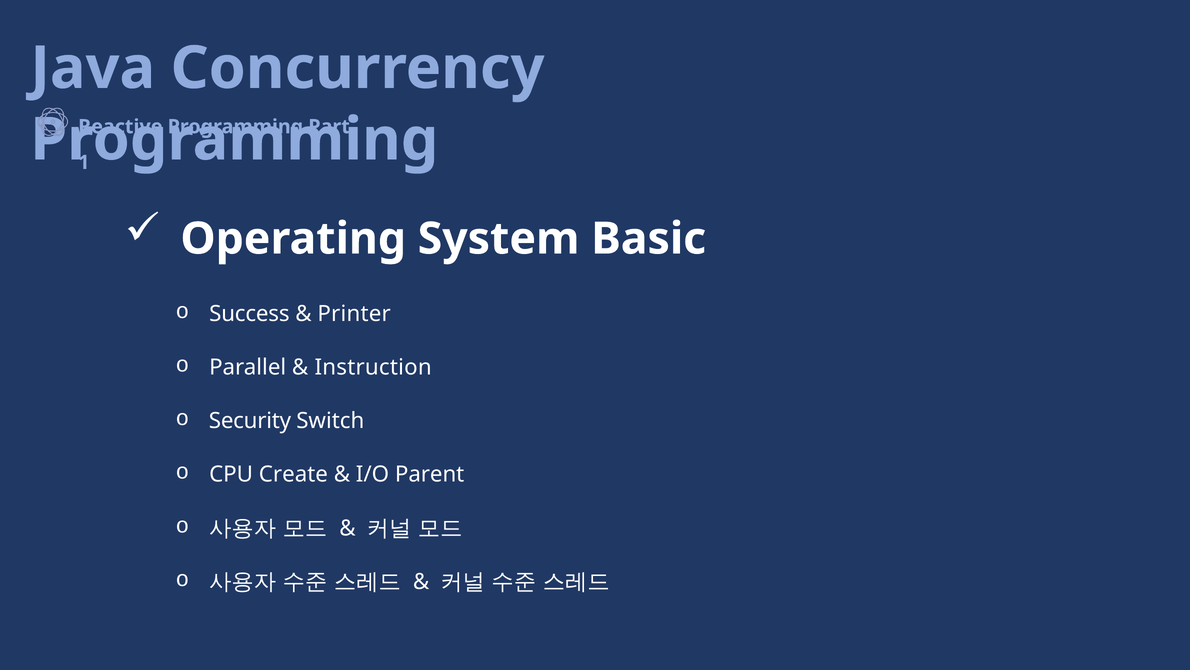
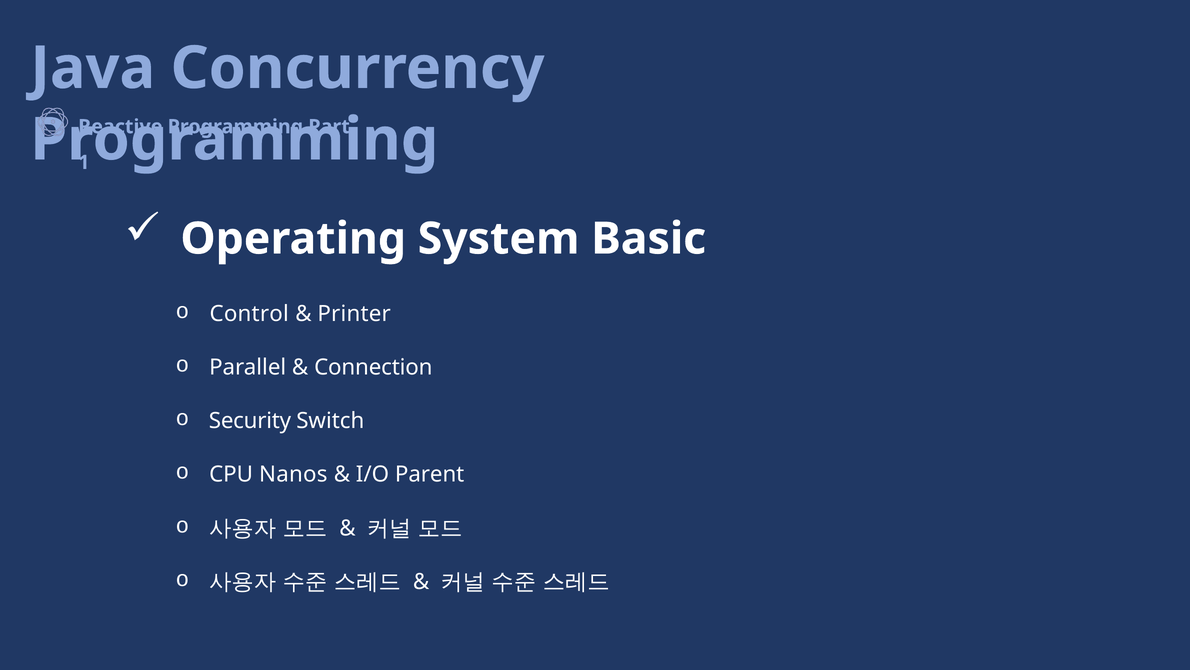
Success: Success -> Control (249, 314)
Instruction: Instruction -> Connection (373, 367)
Create: Create -> Nanos (293, 474)
